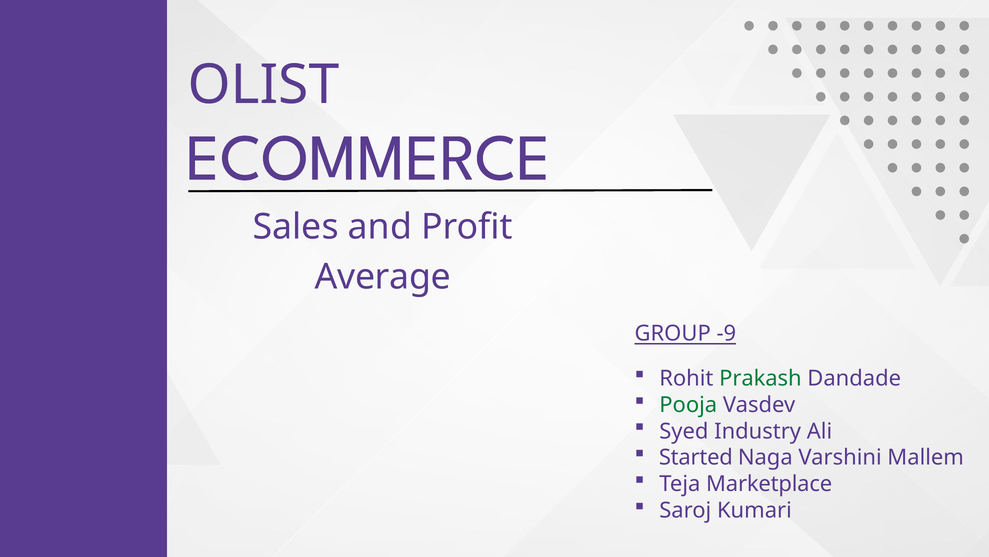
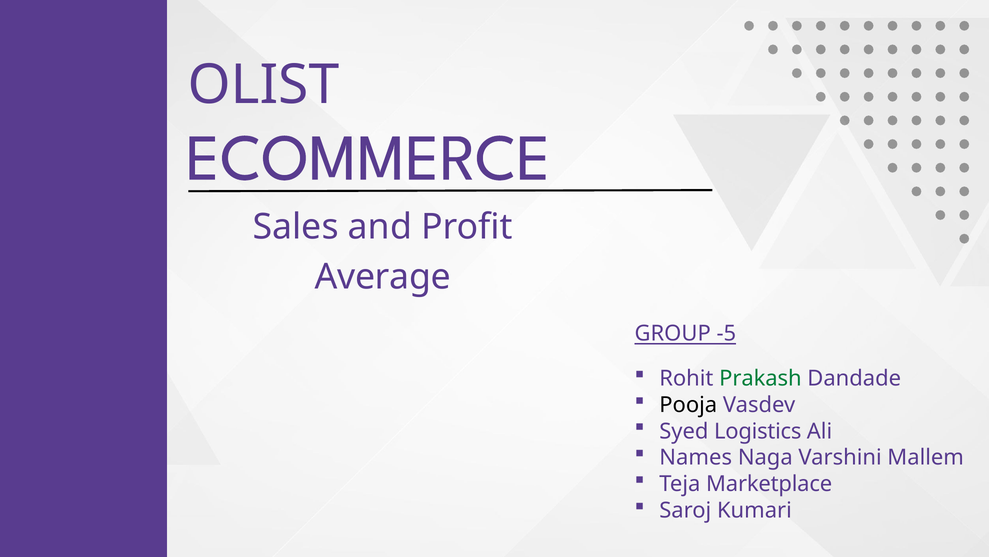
-9: -9 -> -5 (726, 333)
Pooja colour: green -> black (688, 404)
Industry: Industry -> Logistics (758, 431)
Started: Started -> Names (696, 457)
